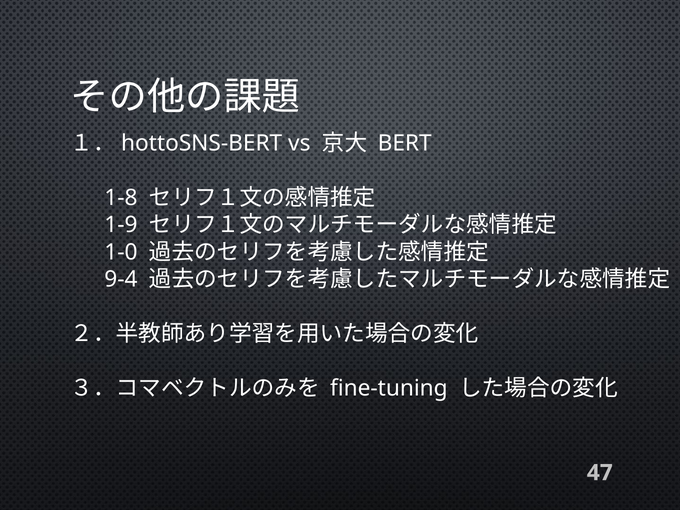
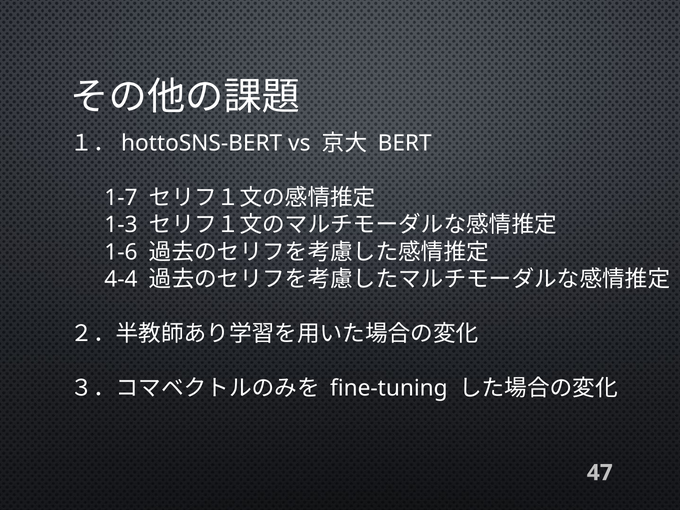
1-8: 1-8 -> 1-7 (121, 198)
1-9: 1-9 -> 1-3 (121, 225)
1-0: 1-0 -> 1-6 (121, 252)
9-4: 9-4 -> 4-4 (121, 279)
